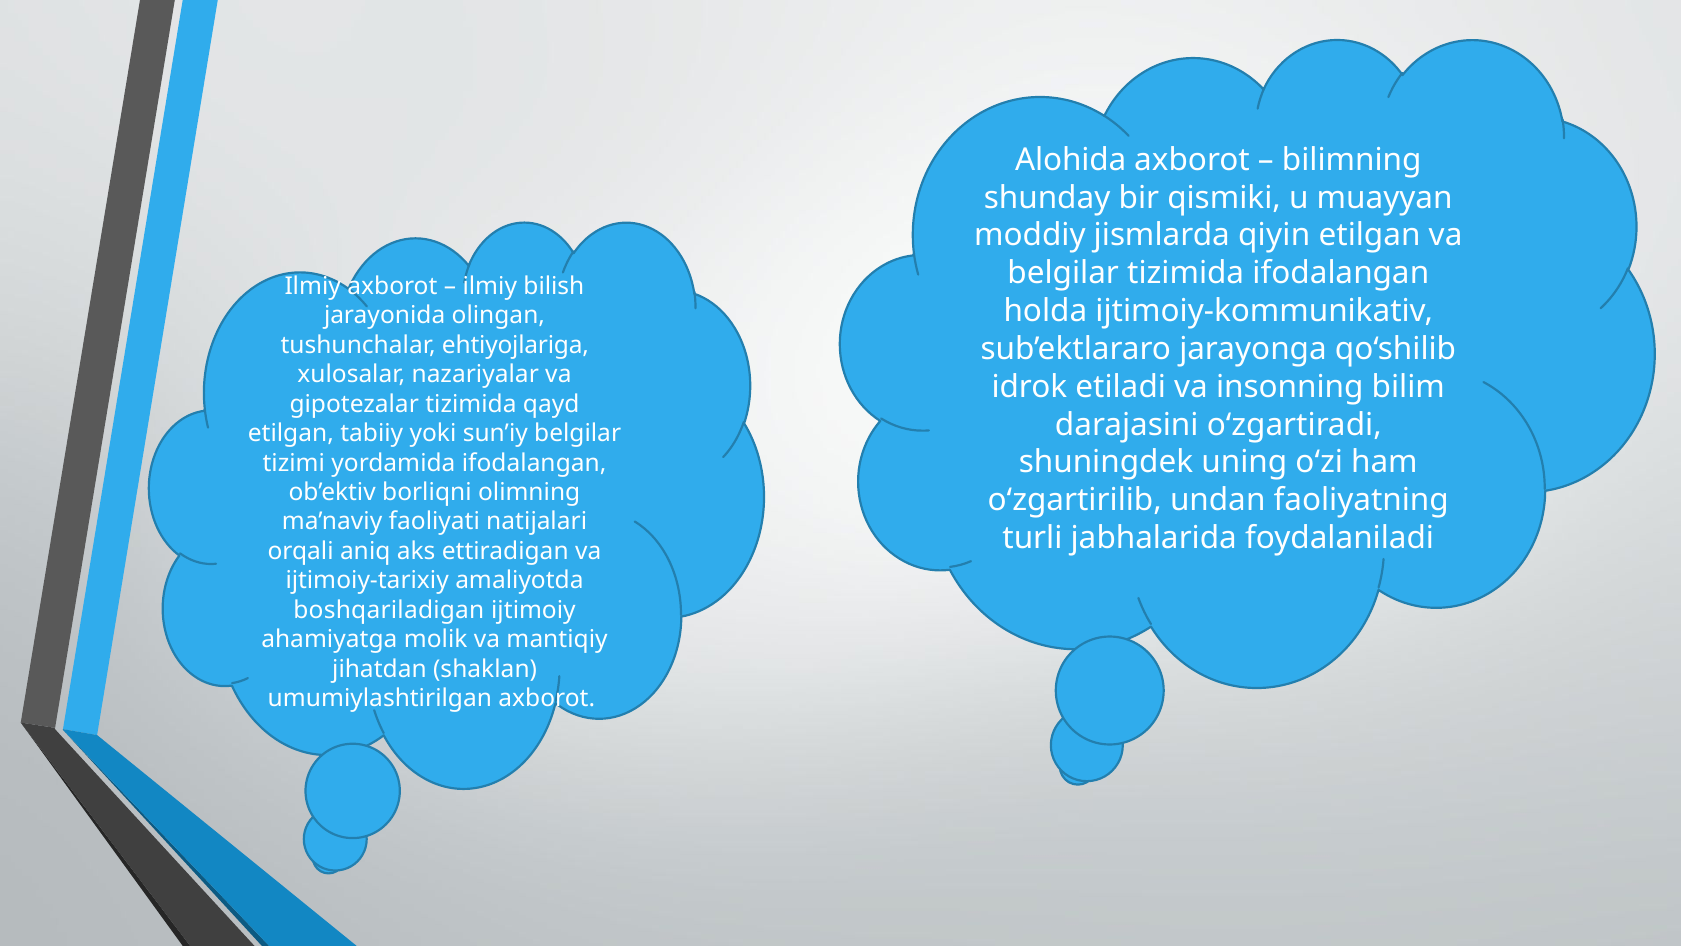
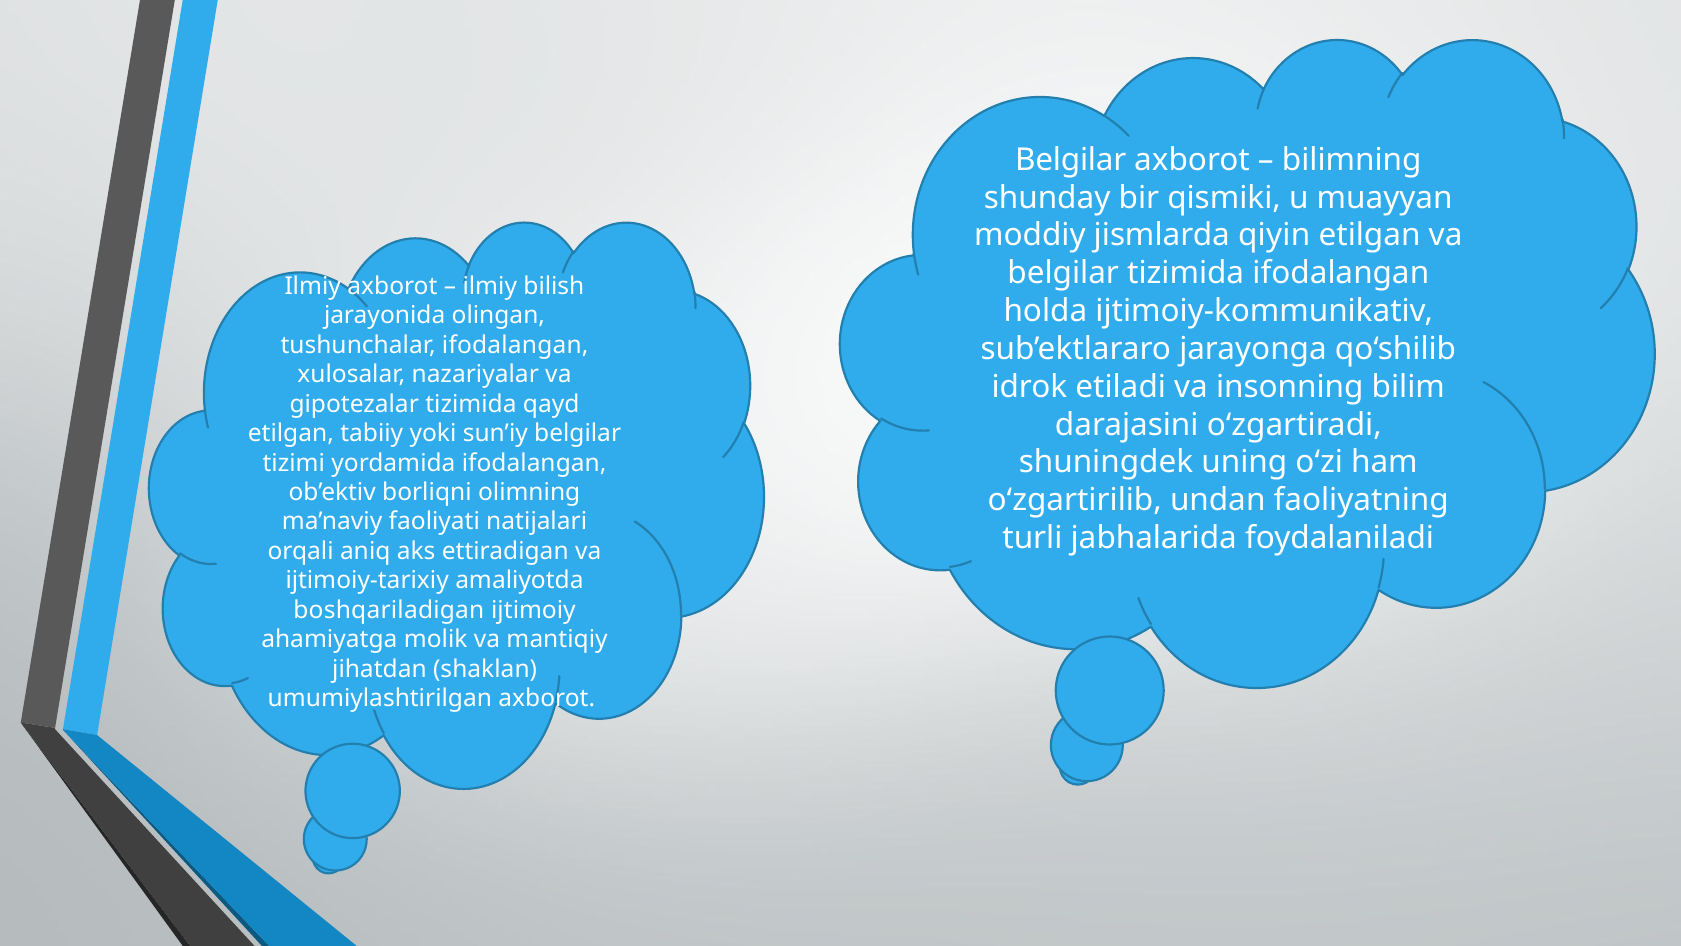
Alohida: Alohida -> Belgilar (1071, 160)
tushunchalar ehtiyojlariga: ehtiyojlariga -> ifodalangan (515, 345)
